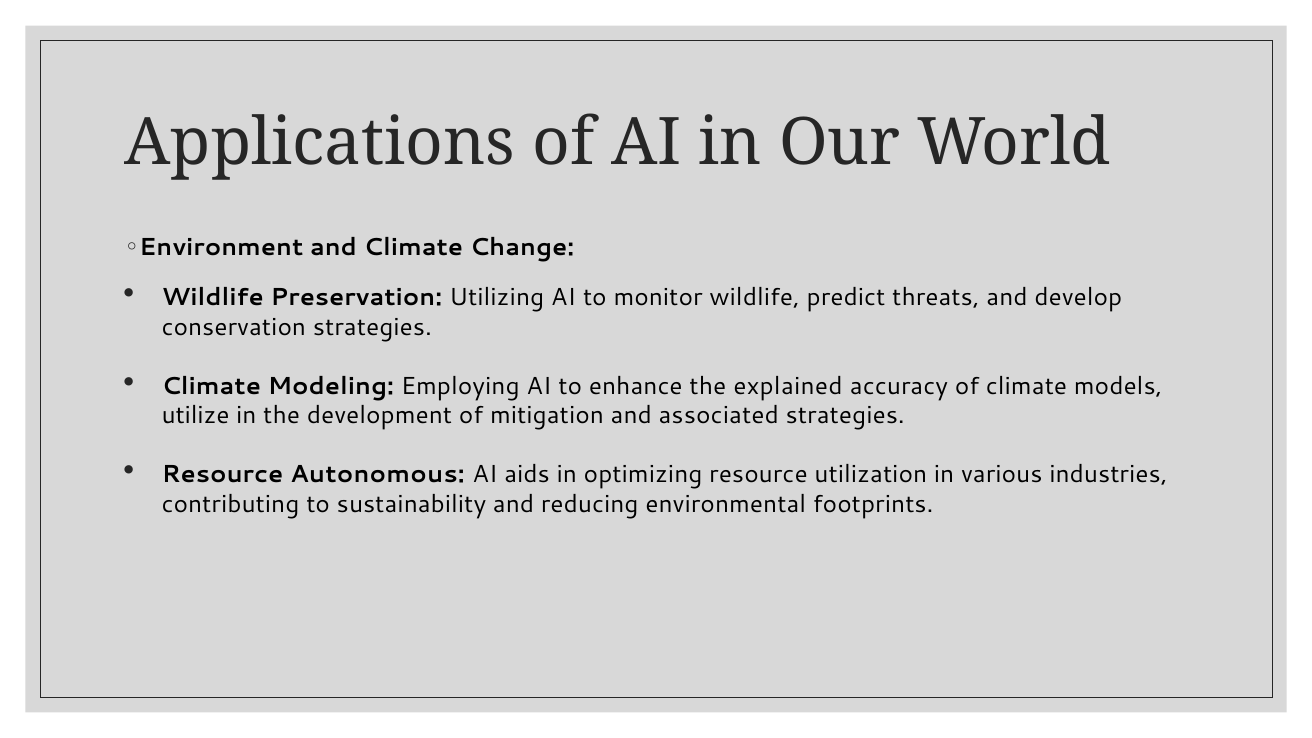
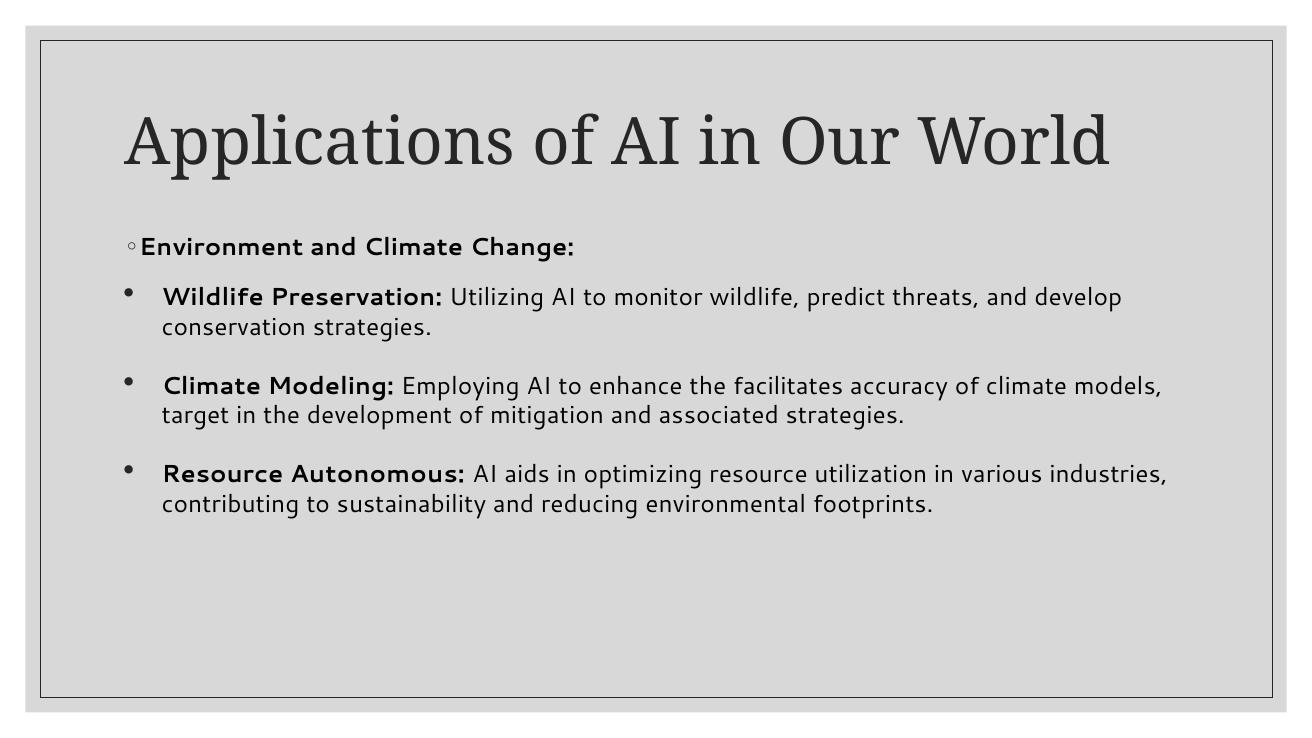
explained: explained -> facilitates (788, 386)
utilize: utilize -> target (196, 416)
